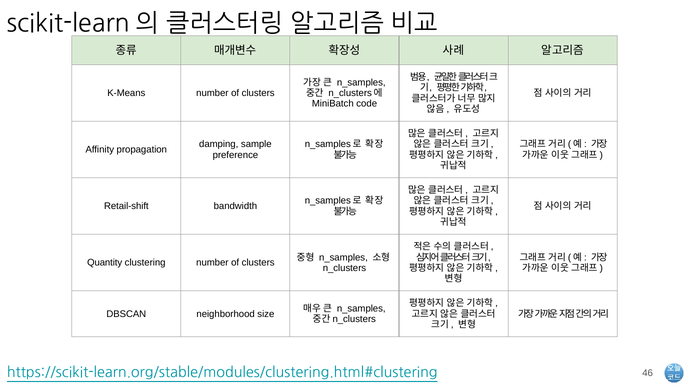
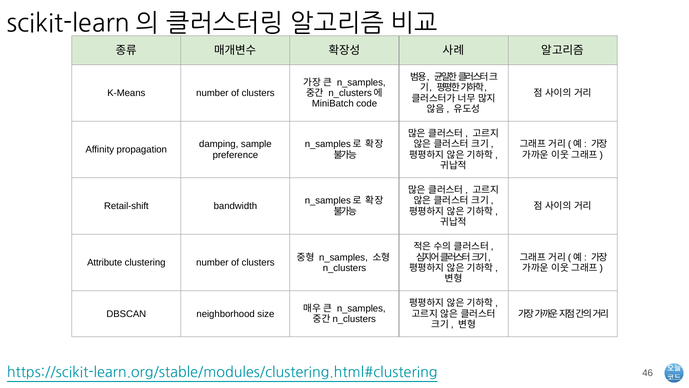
Quantity: Quantity -> Attribute (105, 262)
